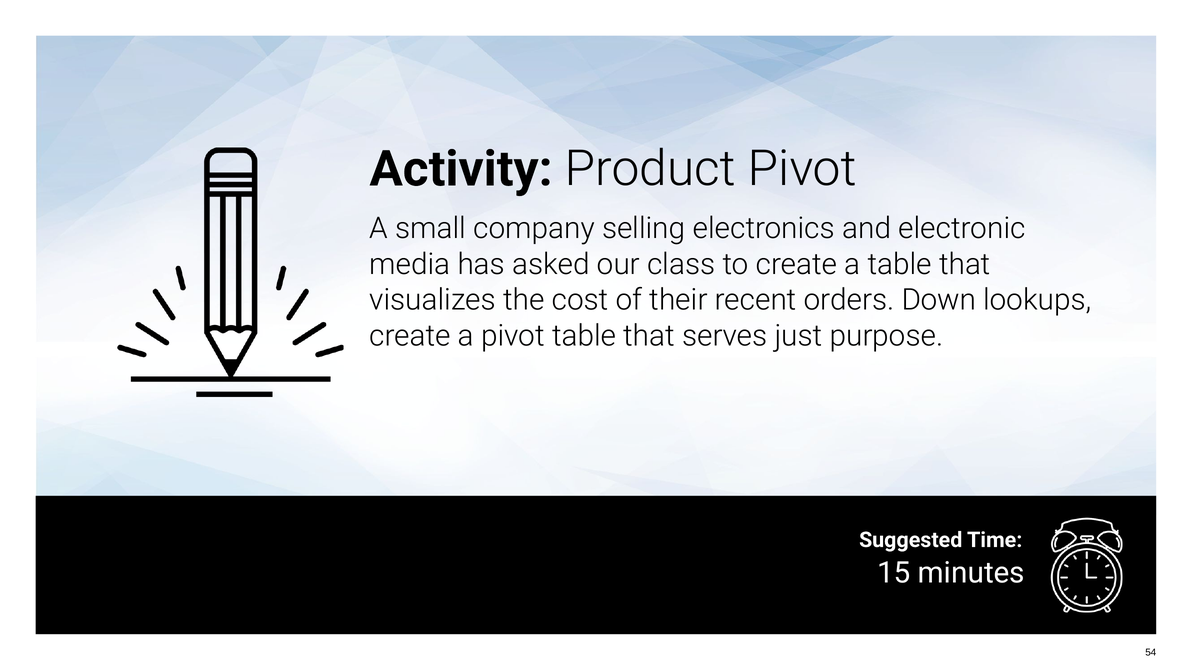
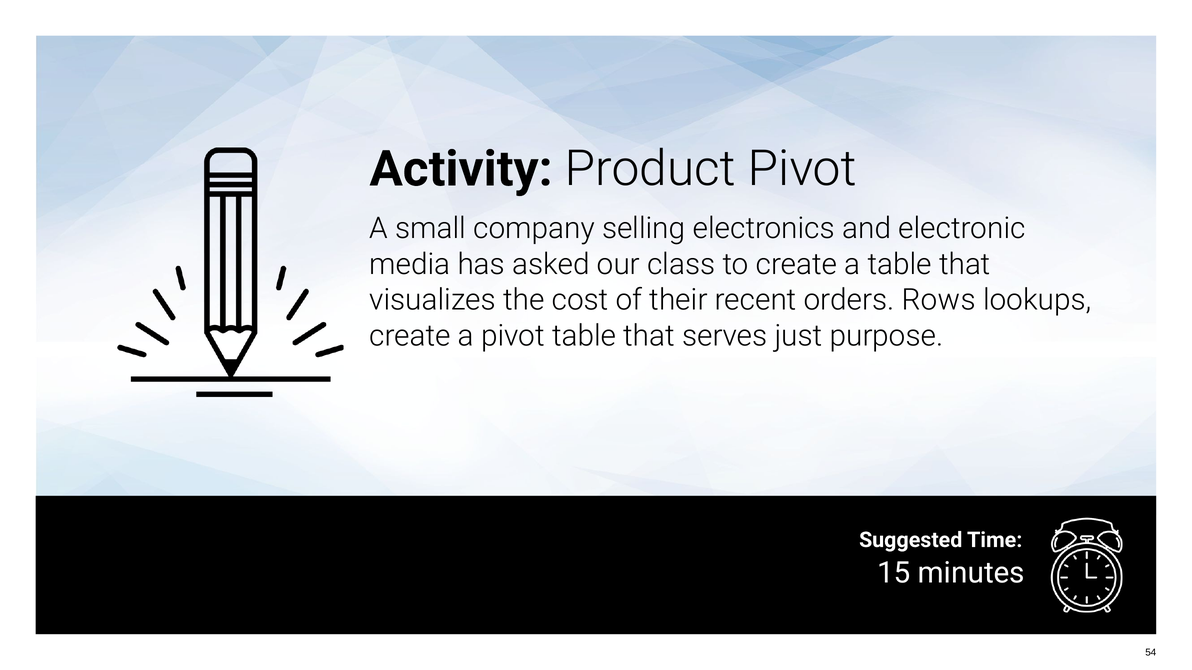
Down: Down -> Rows (939, 300)
